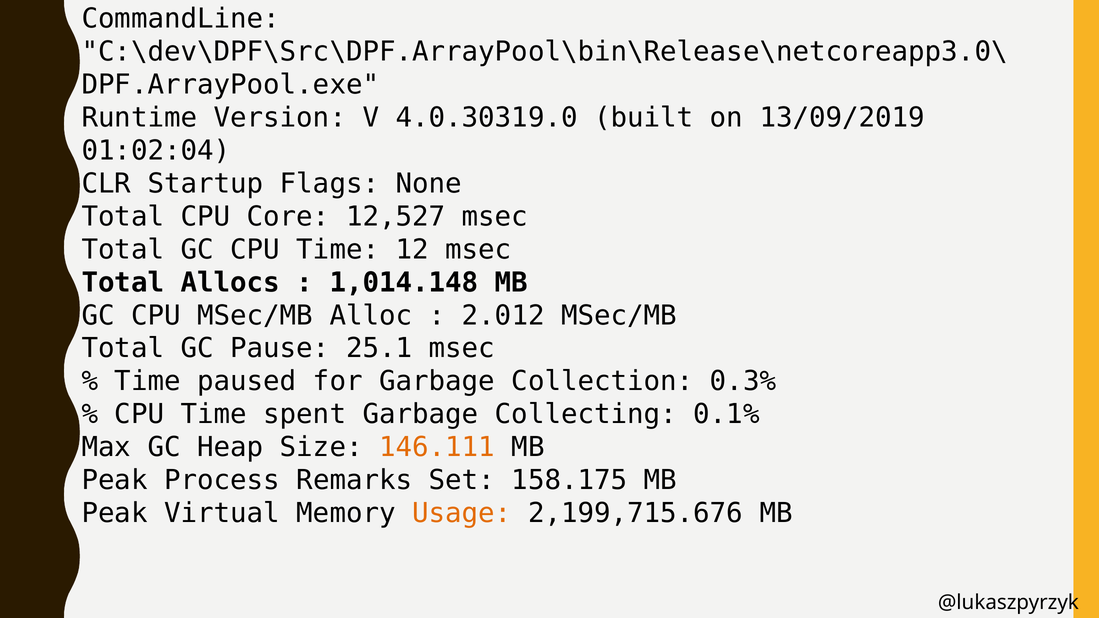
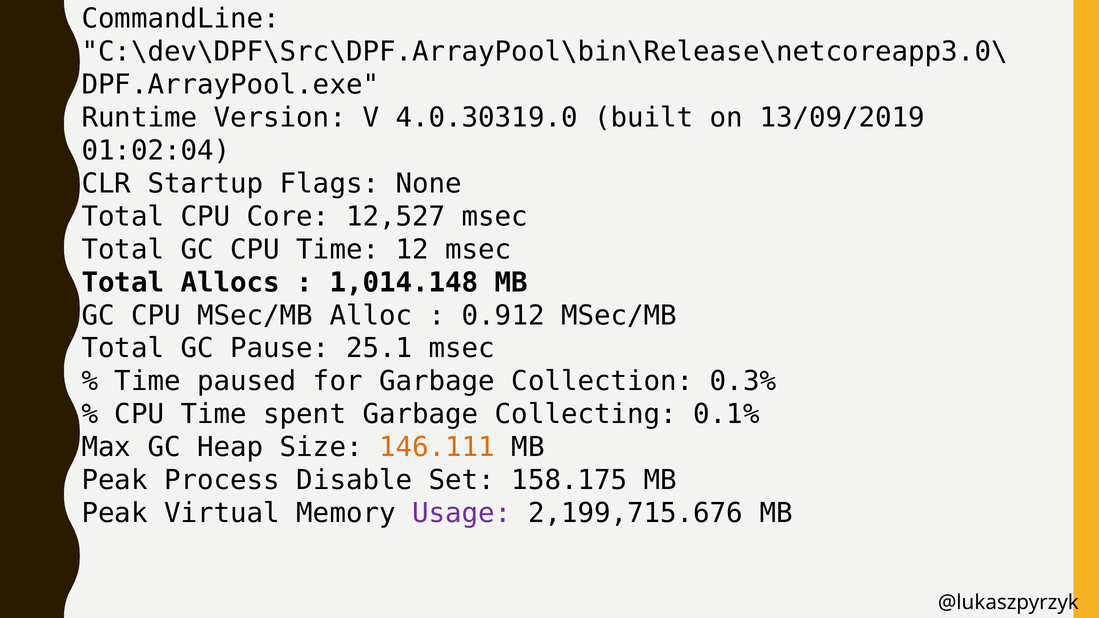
2.012: 2.012 -> 0.912 (503, 316)
Remarks: Remarks -> Disable (354, 480)
Usage colour: orange -> purple (462, 513)
